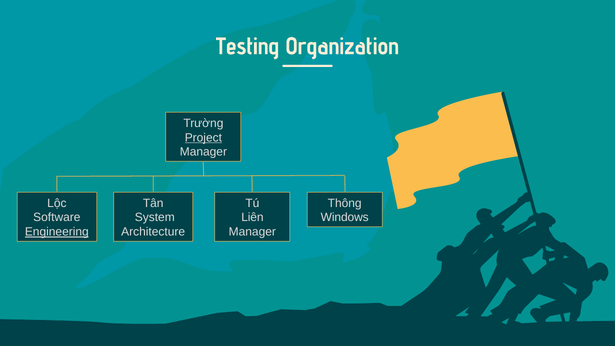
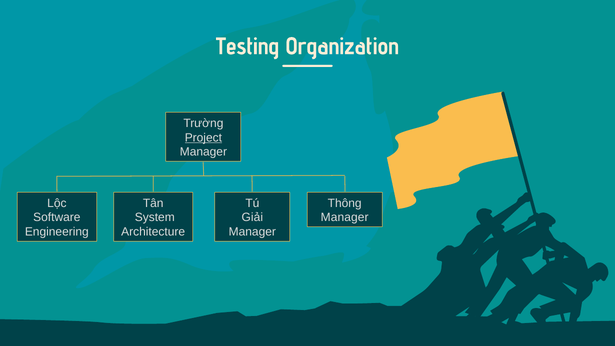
Liên: Liên -> Giải (252, 218)
Windows: Windows -> Manager (345, 217)
Engineering underline: present -> none (57, 232)
